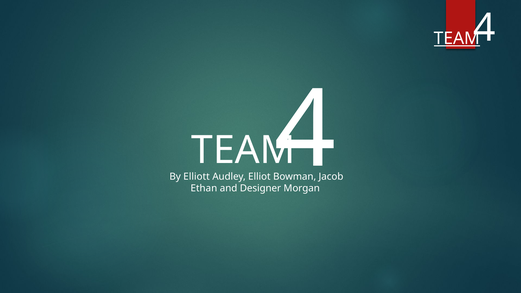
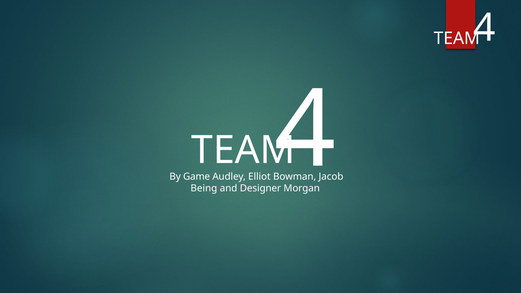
TEAM underline: present -> none (457, 39)
Elliott: Elliott -> Game (197, 177)
Ethan: Ethan -> Being (204, 188)
